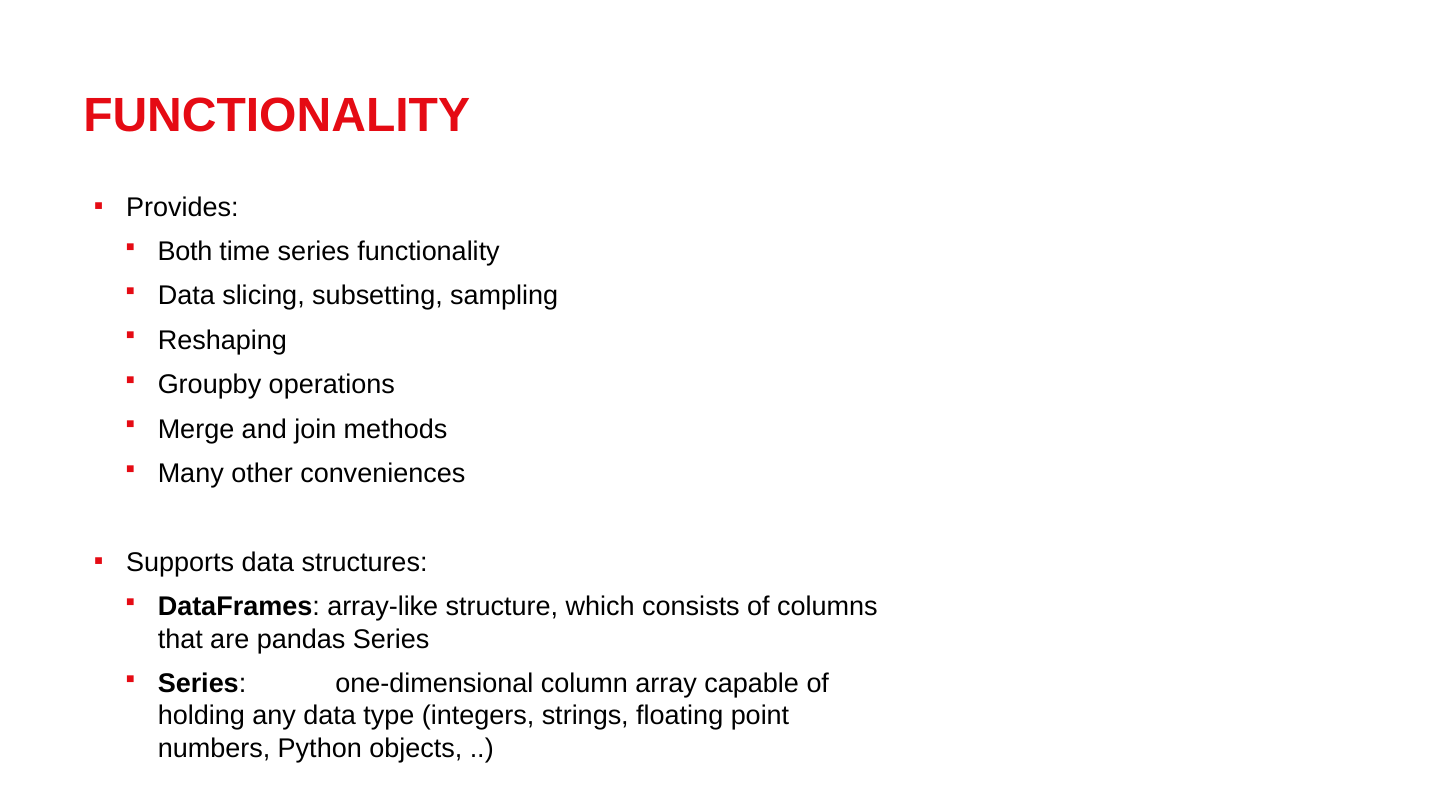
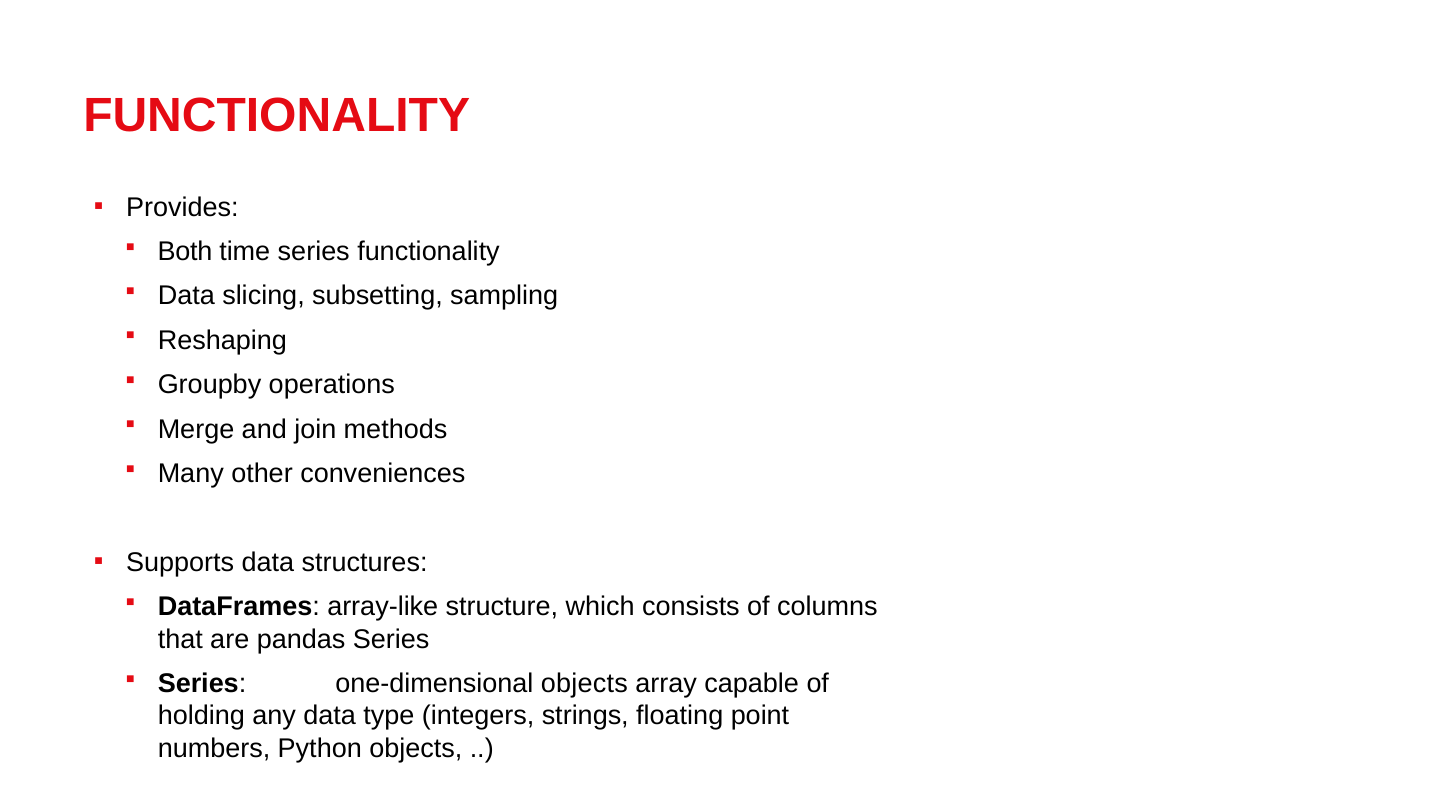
one-dimensional column: column -> objects (584, 684)
